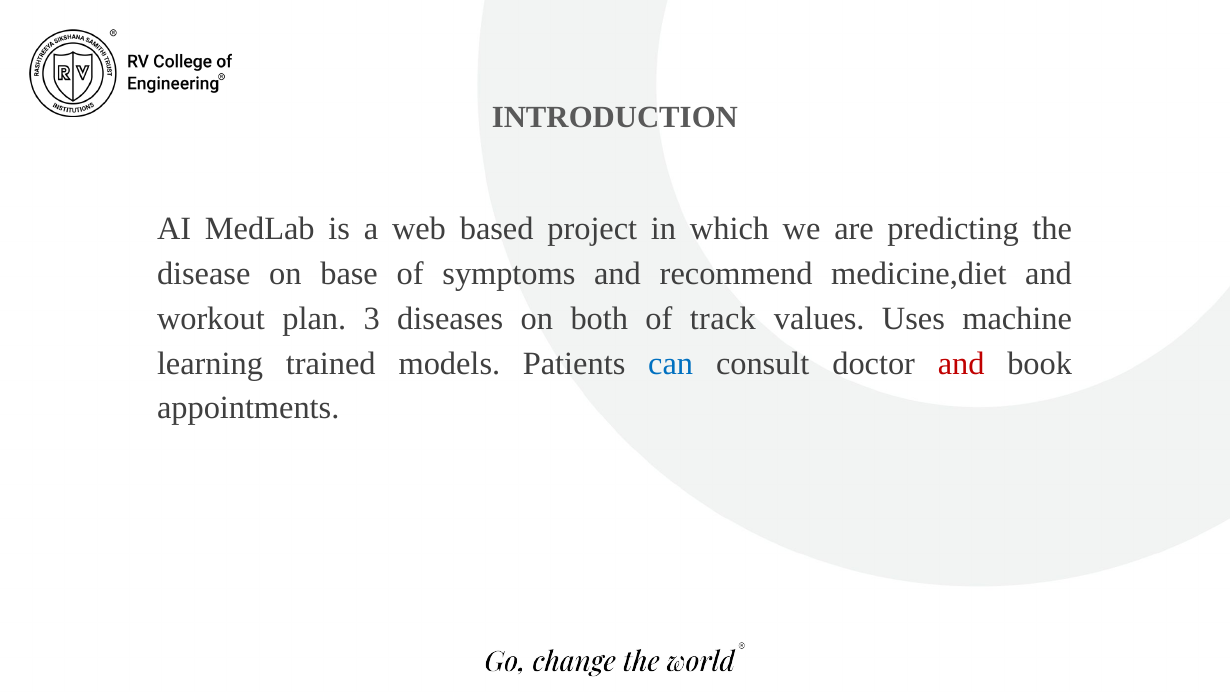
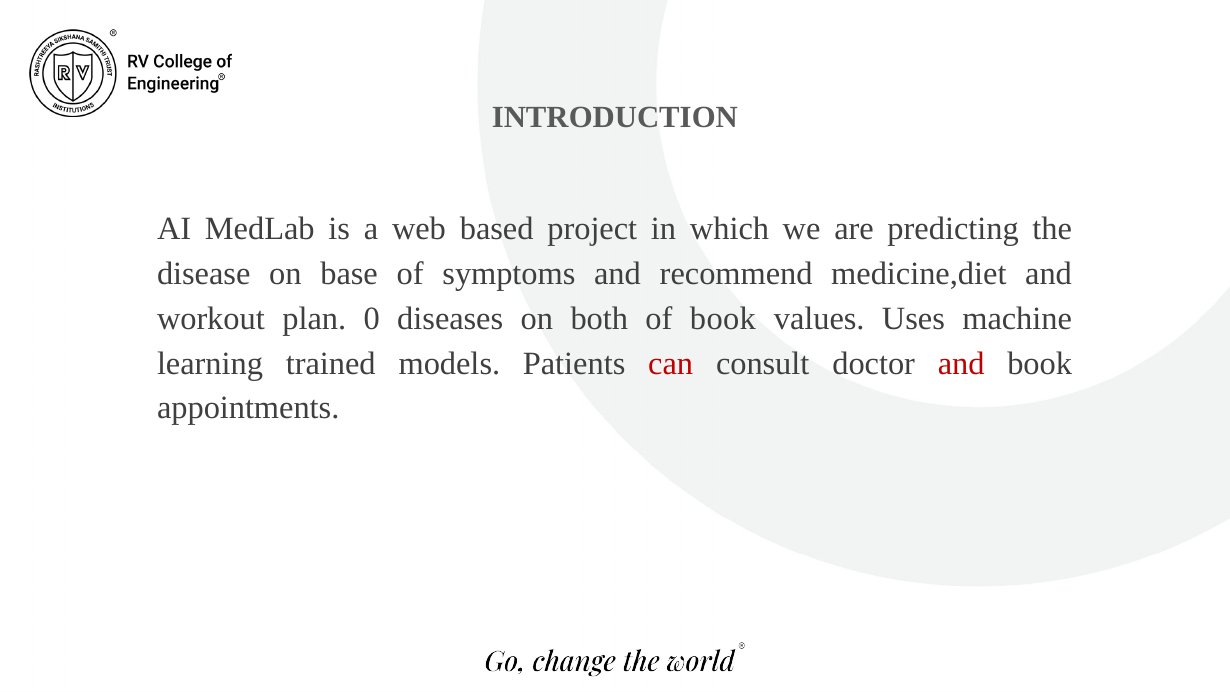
3: 3 -> 0 (372, 319)
of track: track -> book (723, 319)
can colour: blue -> red (671, 363)
